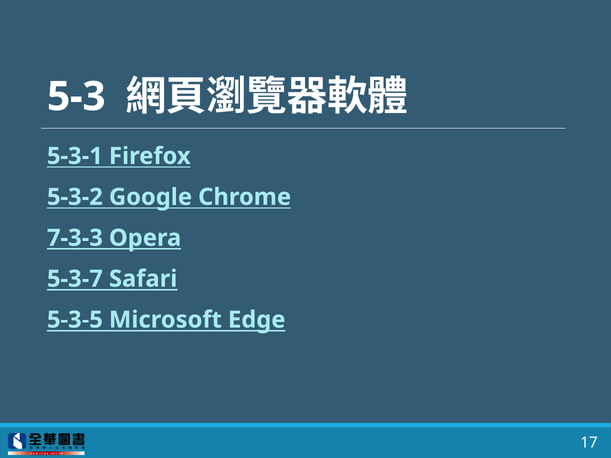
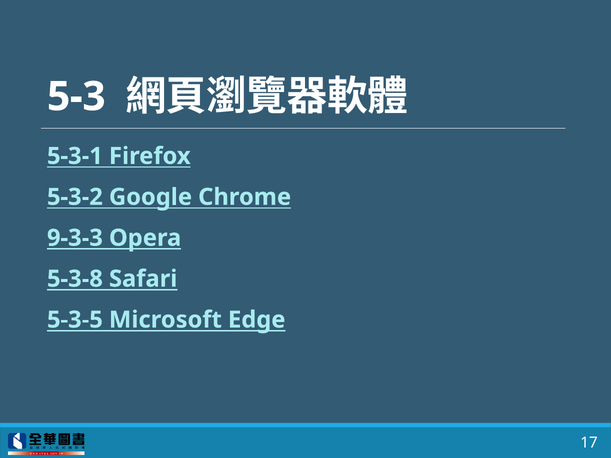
7-3-3: 7-3-3 -> 9-3-3 (75, 238)
5-3-7: 5-3-7 -> 5-3-8 (75, 279)
